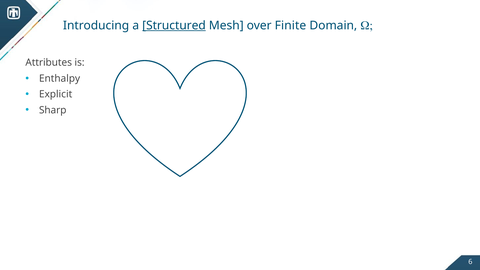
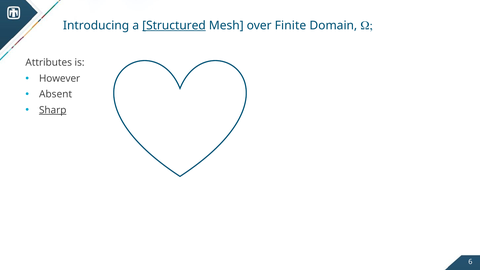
Enthalpy: Enthalpy -> However (60, 78)
Explicit: Explicit -> Absent (56, 94)
Sharp underline: none -> present (53, 110)
